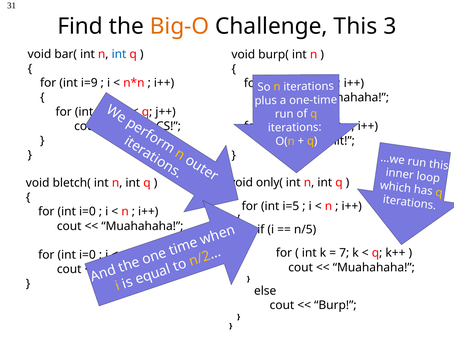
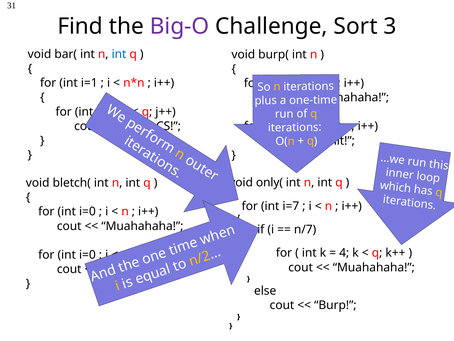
Big-O colour: orange -> purple (180, 26)
Challenge This: This -> Sort (356, 26)
i=9: i=9 -> i=1 (89, 83)
i=5: i=5 -> i=7 (291, 206)
n/5: n/5 -> n/7 (305, 229)
7: 7 -> 4 (344, 253)
